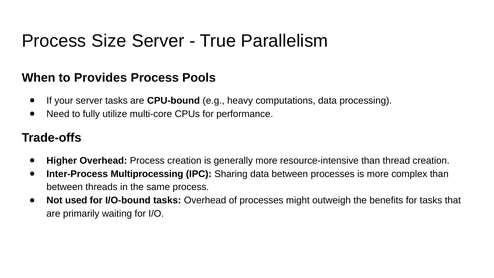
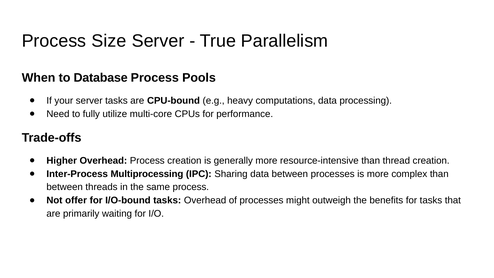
Provides: Provides -> Database (101, 78)
used: used -> offer (76, 200)
